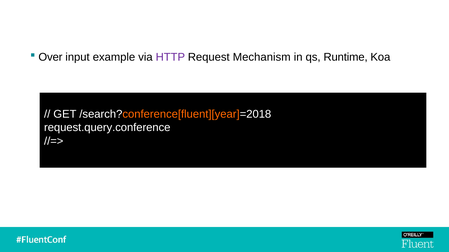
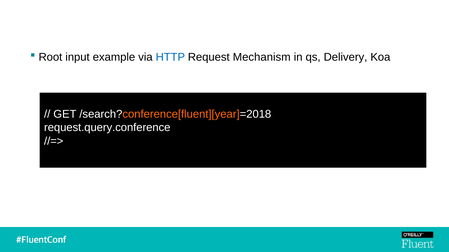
Over: Over -> Root (50, 57)
HTTP colour: purple -> blue (170, 57)
Runtime: Runtime -> Delivery (346, 57)
